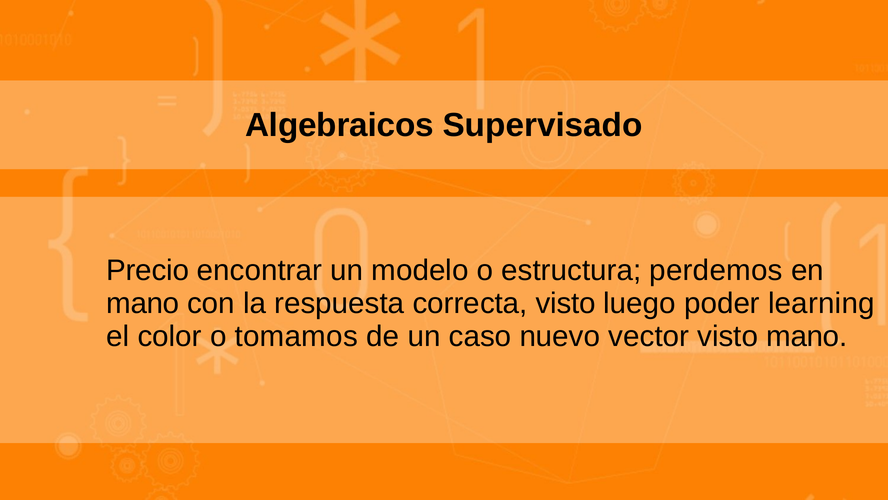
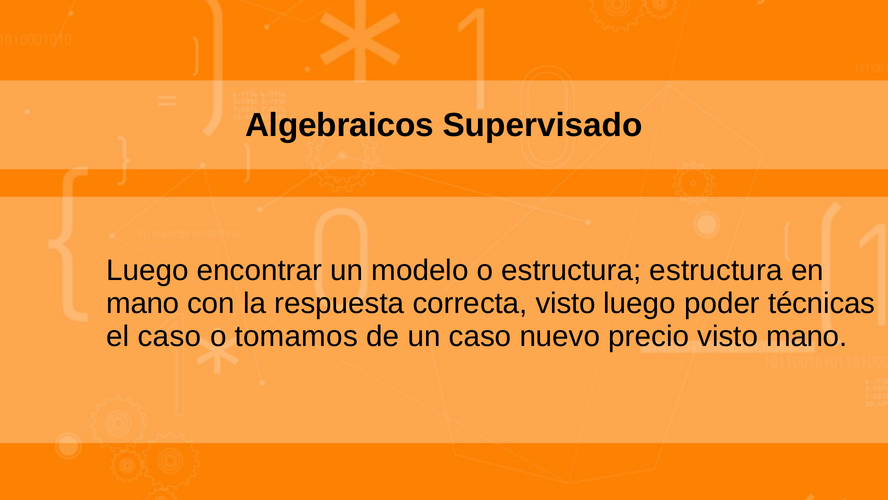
Precio: Precio -> Luego (148, 270)
estructura perdemos: perdemos -> estructura (716, 270)
learning: learning -> técnicas (822, 303)
el color: color -> caso (170, 336)
vector: vector -> precio (649, 336)
